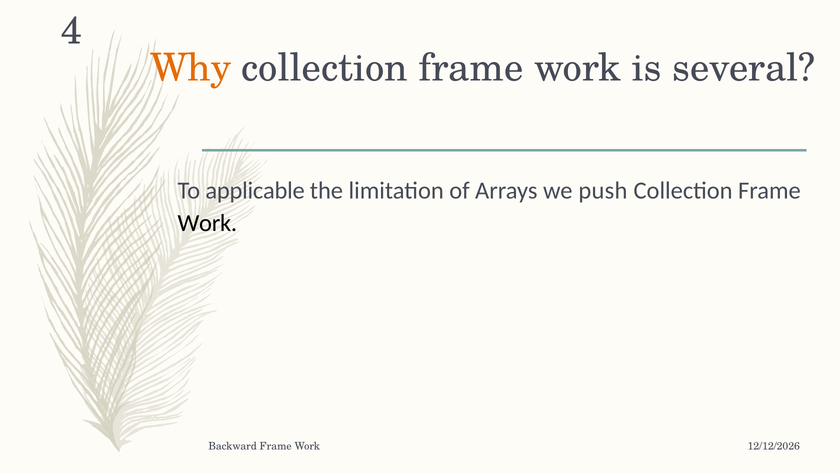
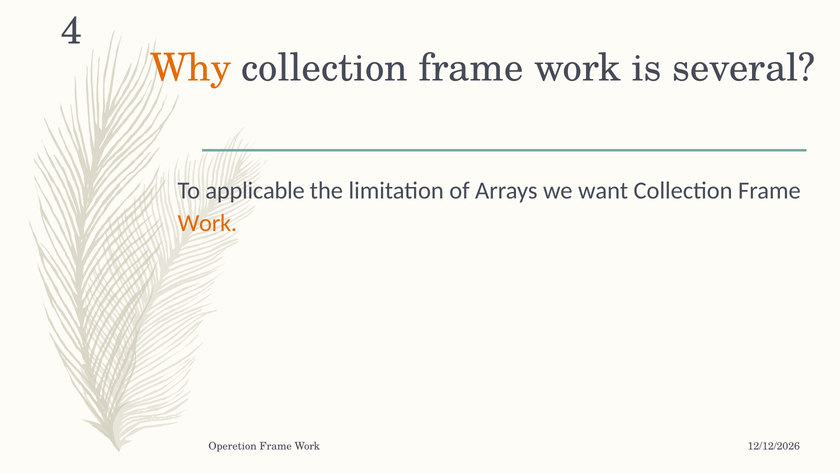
push: push -> want (603, 190)
Work colour: black -> orange (207, 223)
Backward: Backward -> Operetion (233, 446)
